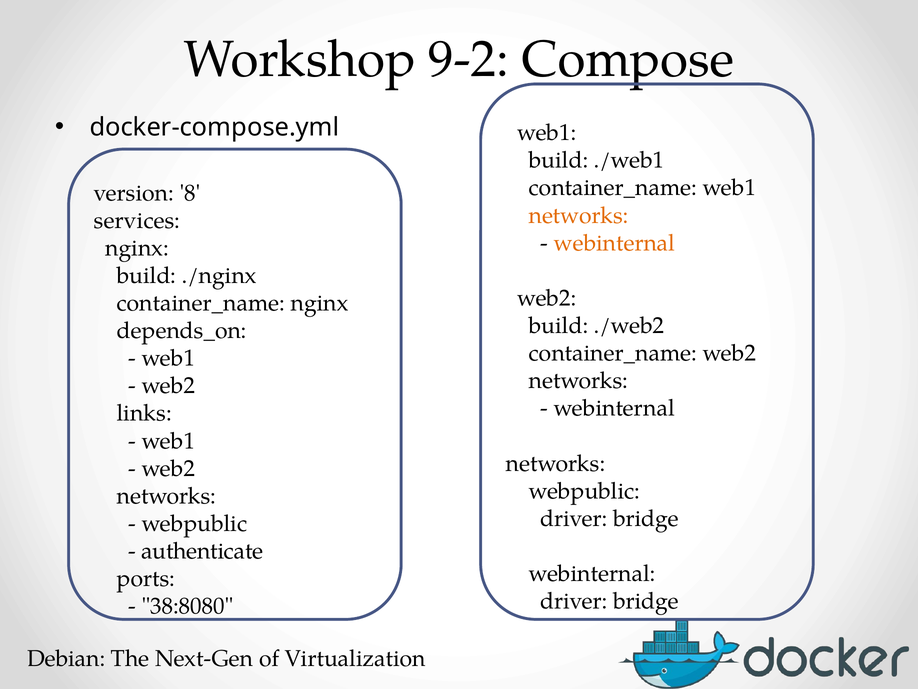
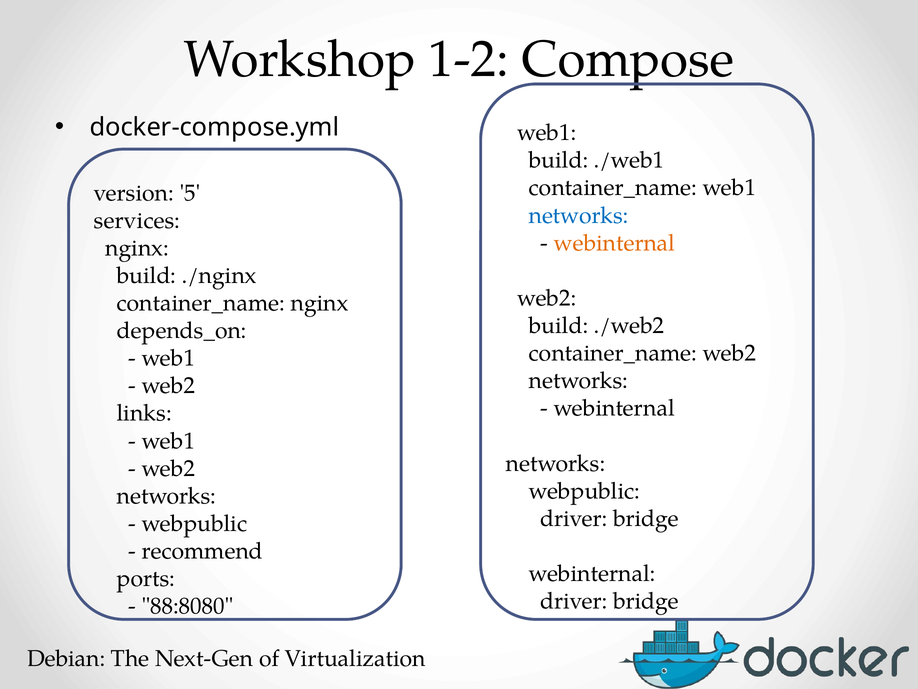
9-2: 9-2 -> 1-2 (469, 60)
8: 8 -> 5 (190, 193)
networks colour: orange -> blue (579, 215)
authenticate: authenticate -> recommend (202, 551)
38:8080: 38:8080 -> 88:8080 (187, 606)
